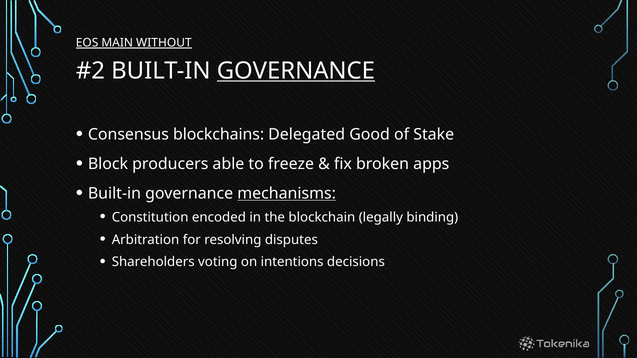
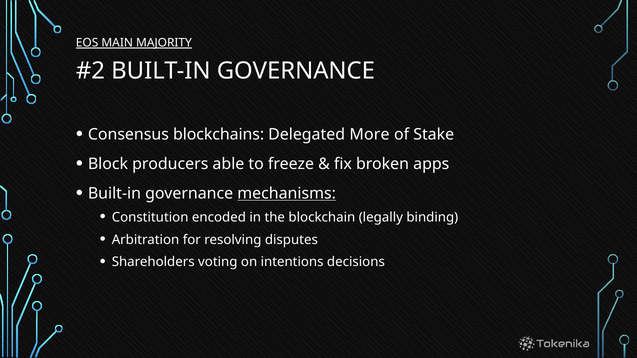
WITHOUT: WITHOUT -> MAJORITY (164, 43)
GOVERNANCE underline: present -> none (296, 71)
Good: Good -> More (369, 134)
